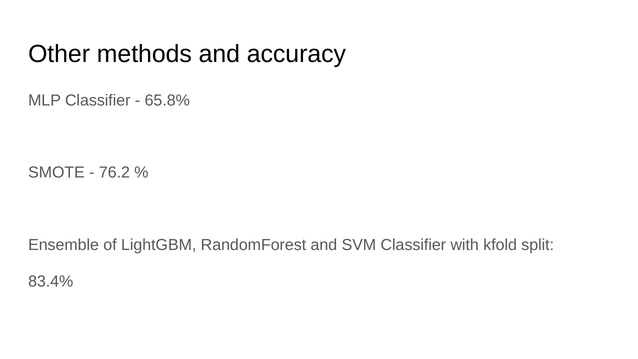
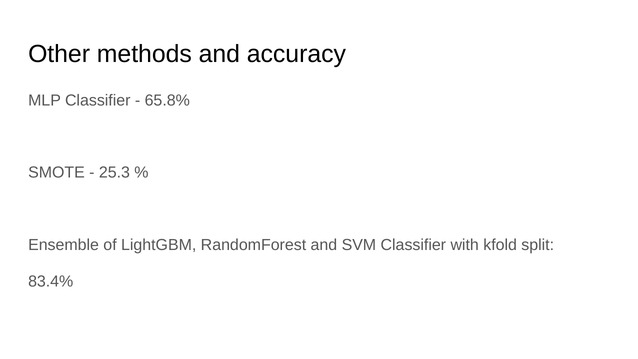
76.2: 76.2 -> 25.3 (114, 173)
